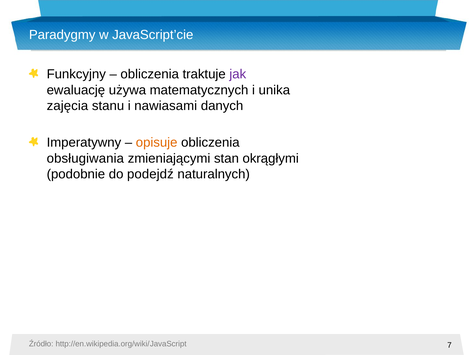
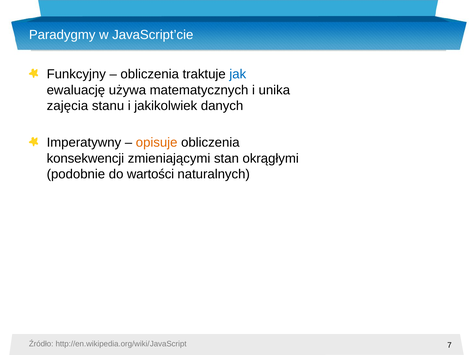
jak colour: purple -> blue (238, 74)
nawiasami: nawiasami -> jakikolwiek (166, 106)
obsługiwania: obsługiwania -> konsekwencji (85, 158)
podejdź: podejdź -> wartości (150, 174)
